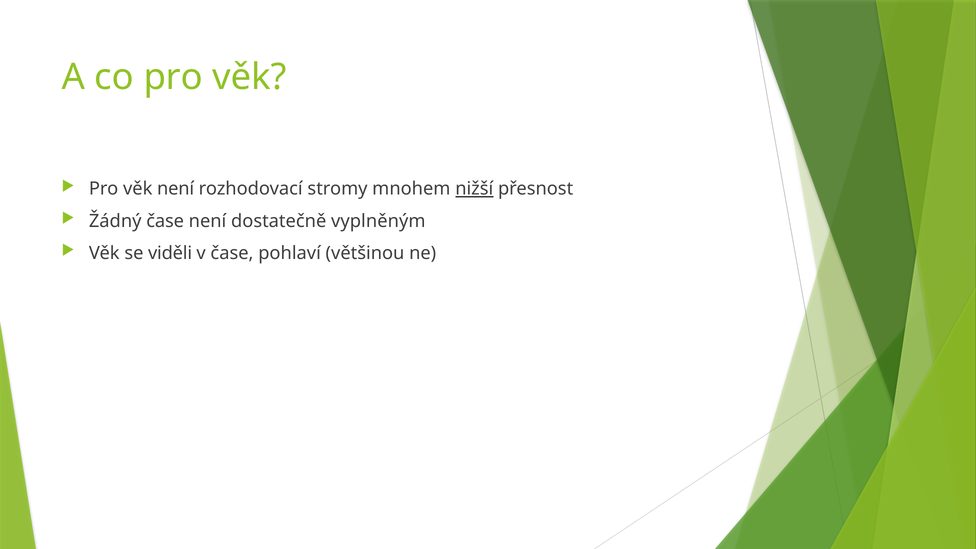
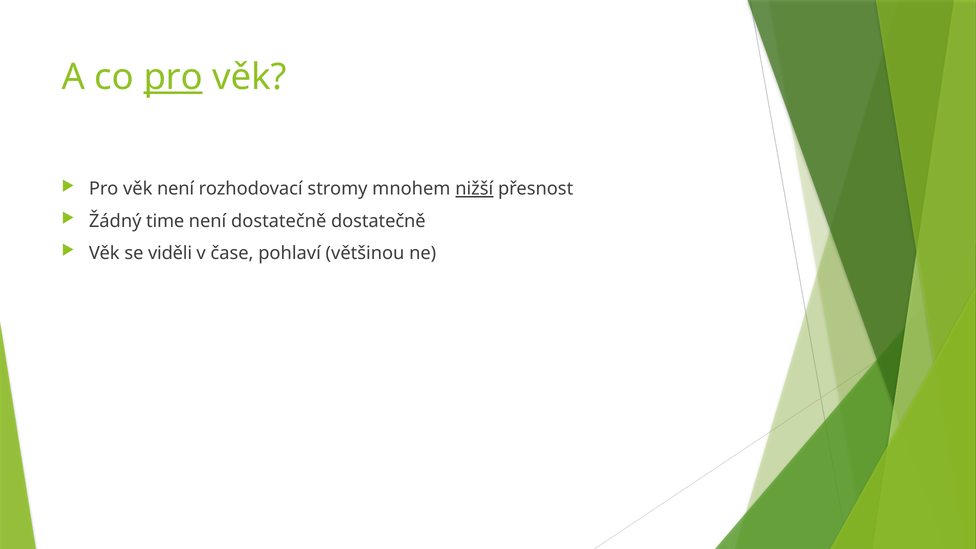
pro underline: none -> present (173, 77)
Žádný čase: čase -> time (165, 221)
dostatečně vyplněným: vyplněným -> dostatečně (378, 221)
